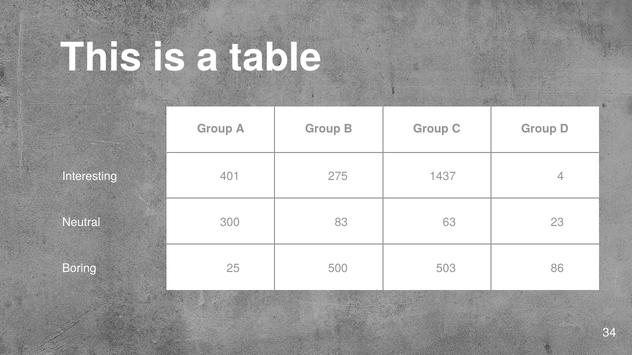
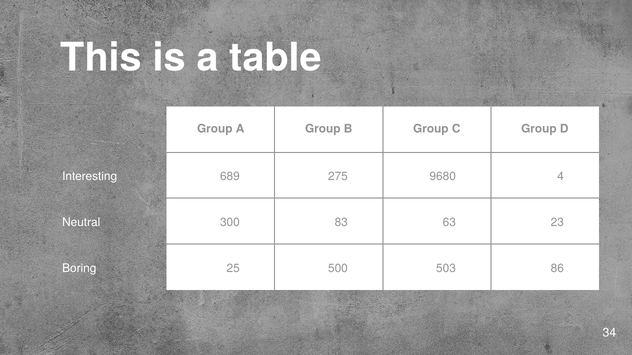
401: 401 -> 689 (230, 177)
1437: 1437 -> 9680 (443, 177)
